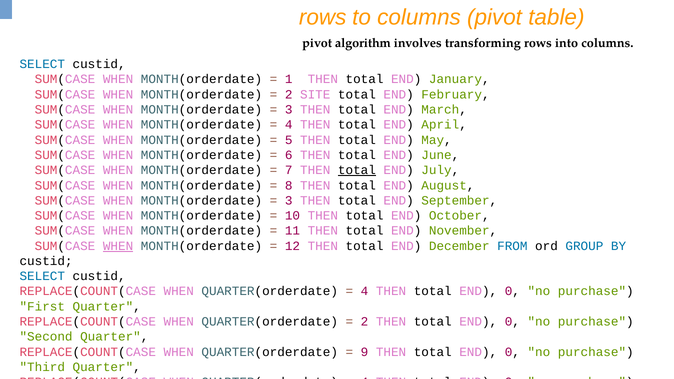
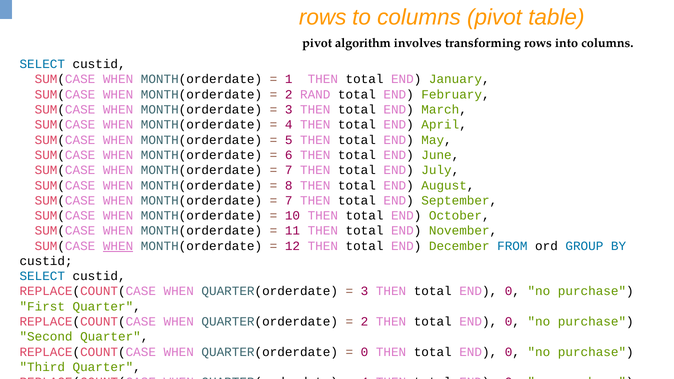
SITE: SITE -> RAND (315, 94)
total underline: present -> none (357, 170)
3: 3 -> 7 (289, 201)
4: 4 -> 3 (365, 291)
9: 9 -> 0 (365, 352)
